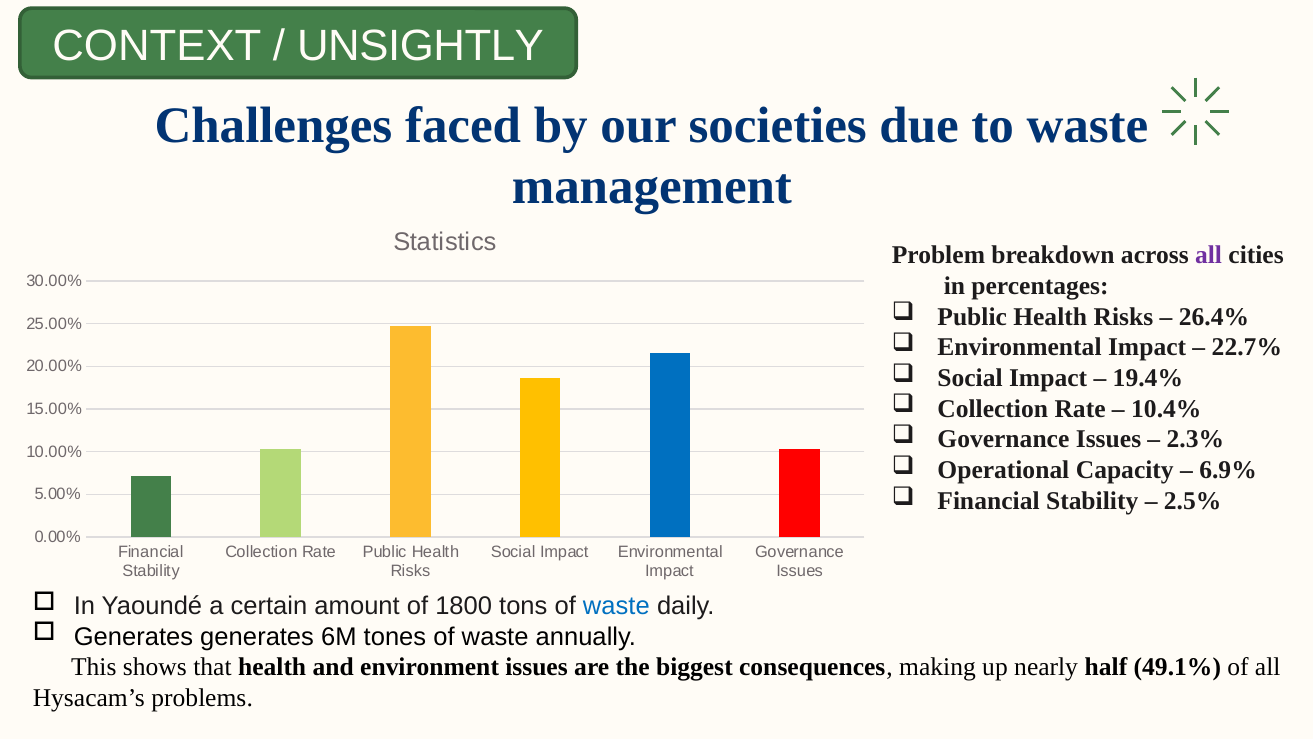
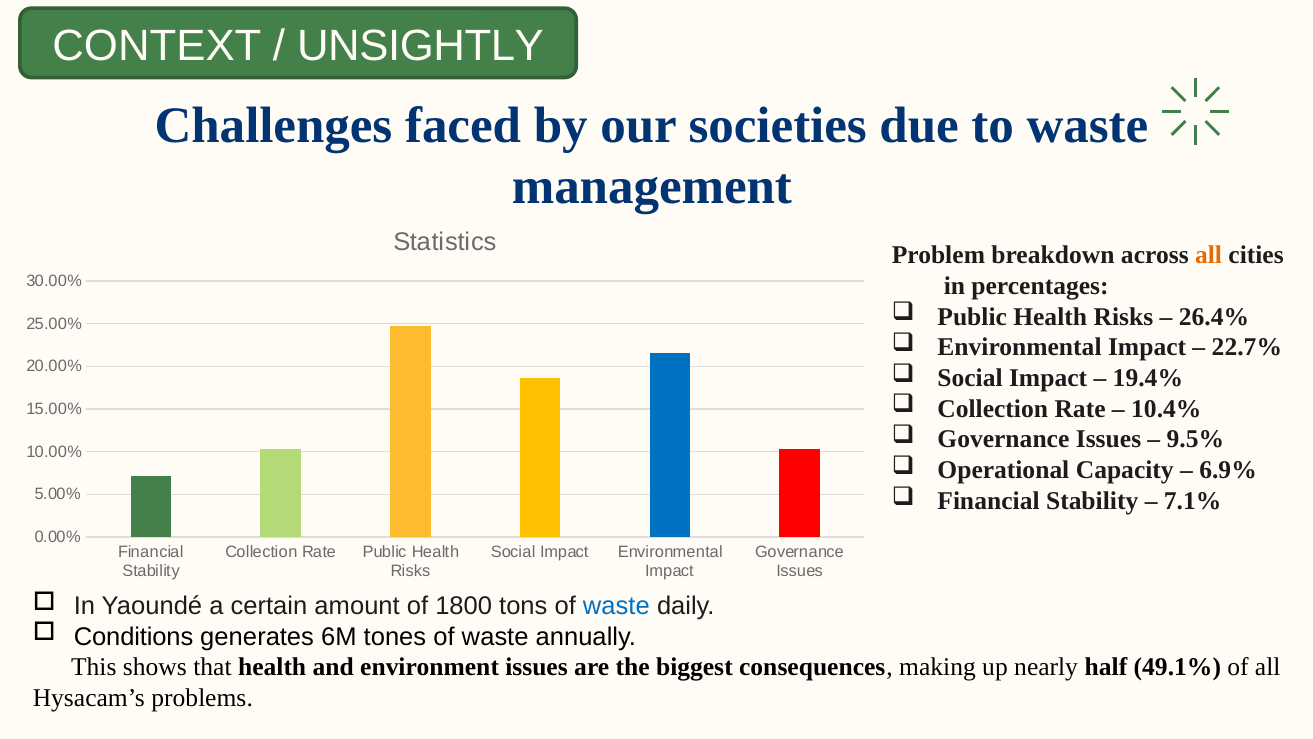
all colour: purple -> orange (1209, 255)
2.3%: 2.3% -> 9.5% (1195, 439)
2.5%: 2.5% -> 7.1% (1193, 500)
Generates: Generates -> Conditions (134, 636)
